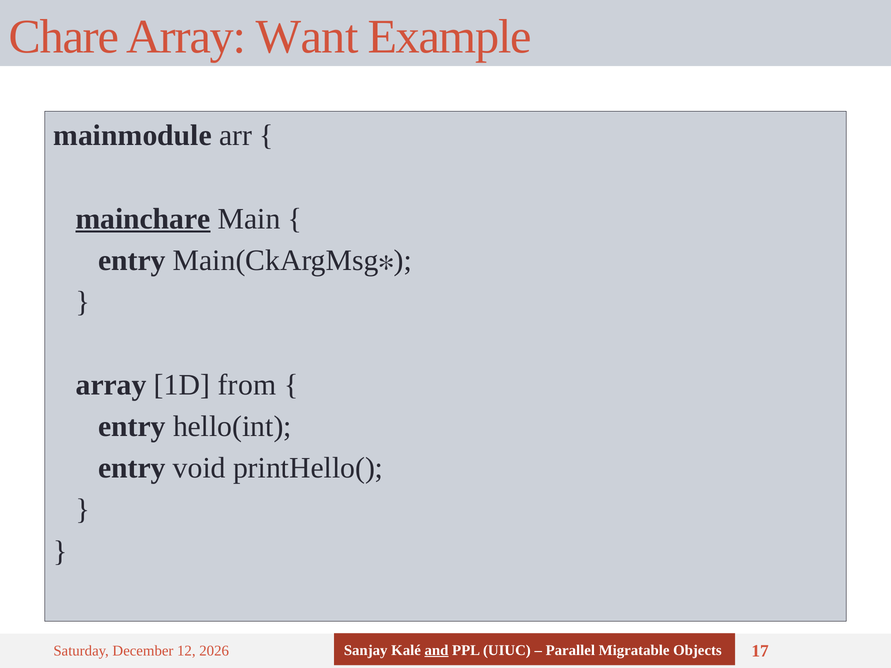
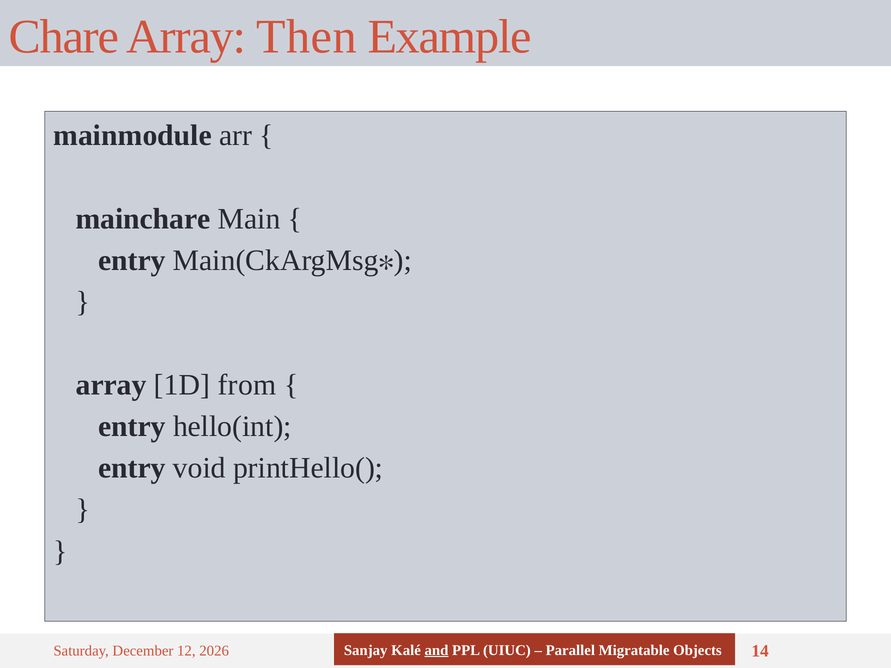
Want: Want -> Then (307, 37)
mainchare underline: present -> none (143, 219)
17: 17 -> 14 (760, 651)
